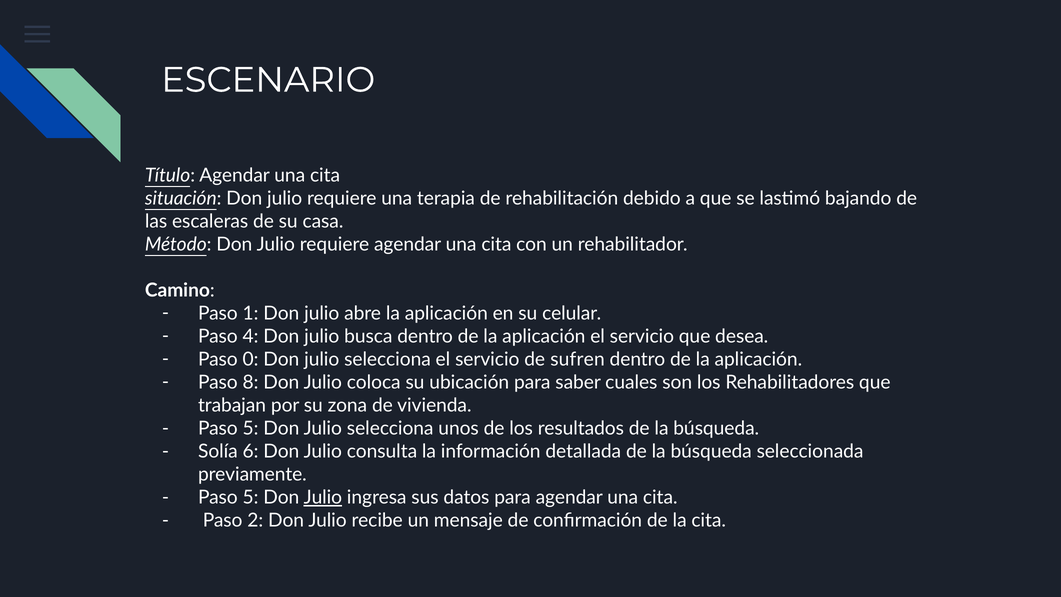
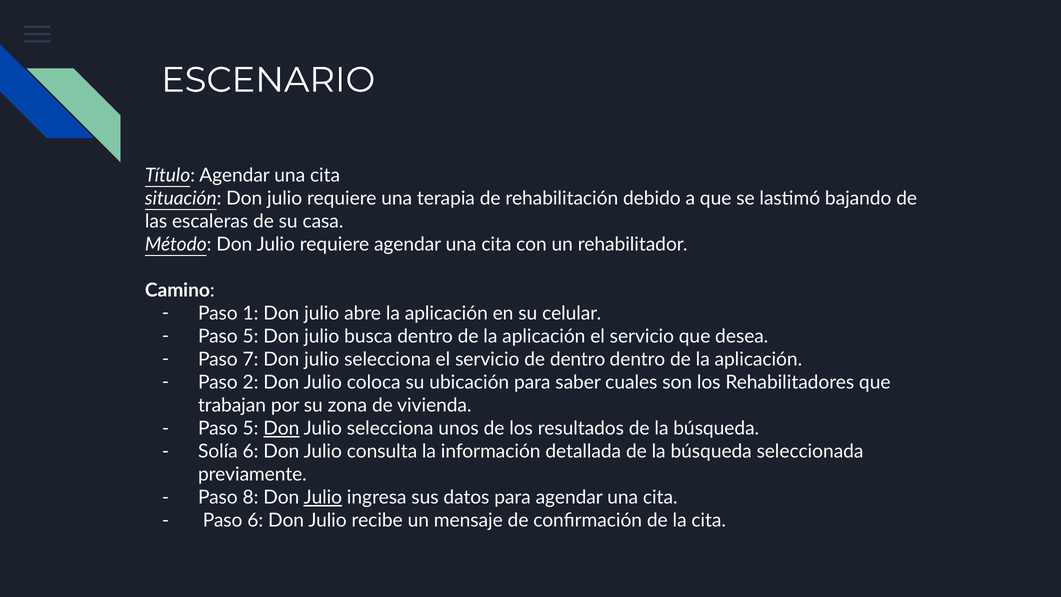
4: 4 -> 5 (251, 336)
0: 0 -> 7 (251, 359)
de sufren: sufren -> dentro (578, 359)
8: 8 -> 2 (251, 382)
Don underline: none -> present (281, 428)
5: 5 -> 8 (251, 497)
Paso 2: 2 -> 6 (255, 520)
